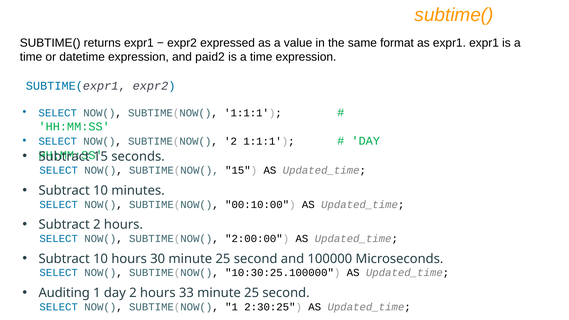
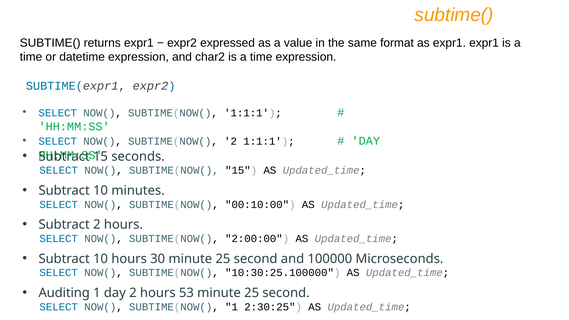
paid2: paid2 -> char2 (210, 57)
33: 33 -> 53 (186, 293)
